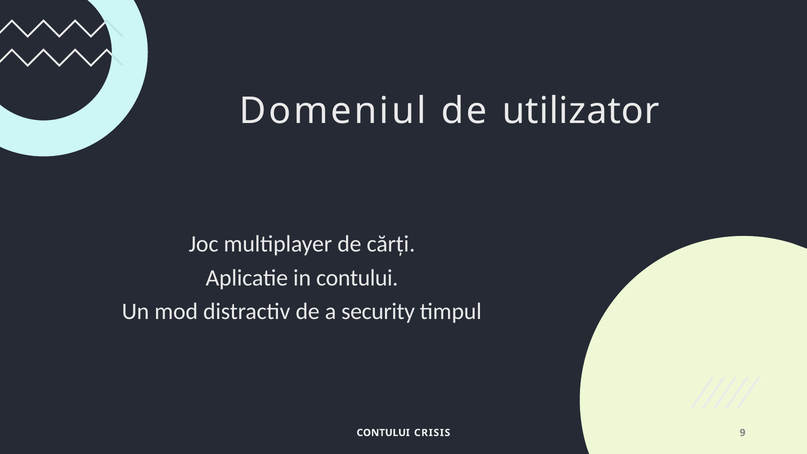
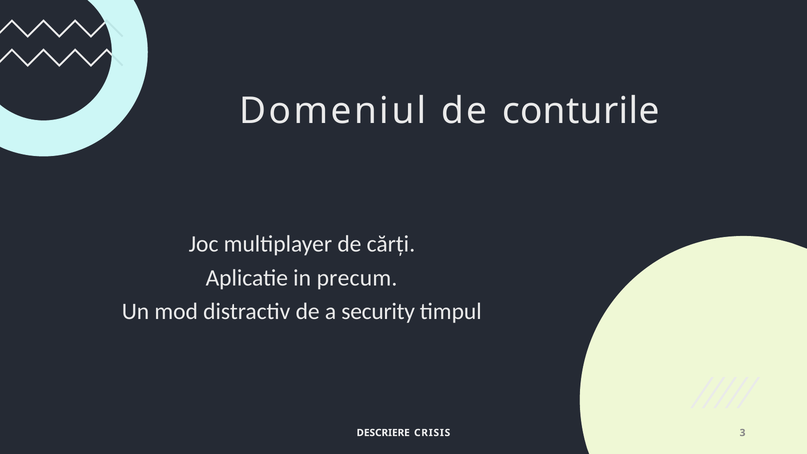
utilizator: utilizator -> conturile (581, 111)
in contului: contului -> precum (357, 278)
CONTULUI: CONTULUI -> DESCRIERE (383, 433)
9: 9 -> 3 (743, 433)
